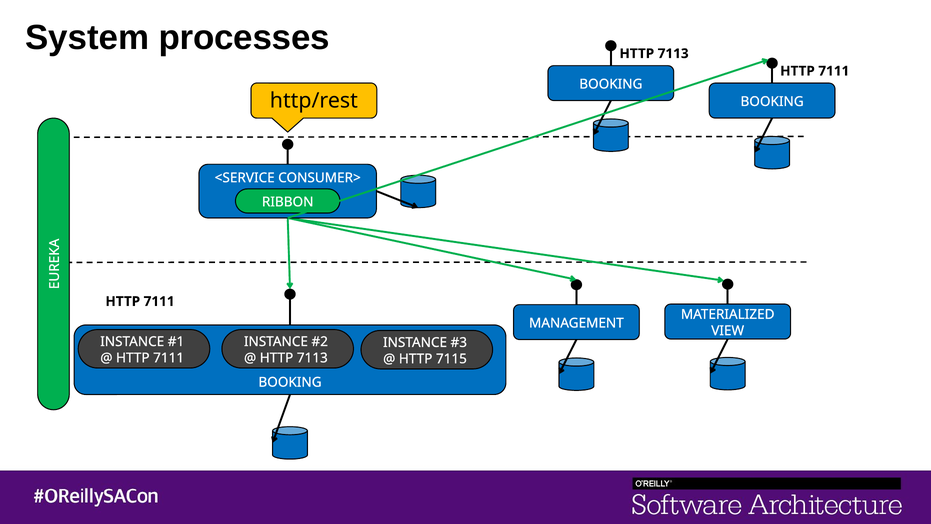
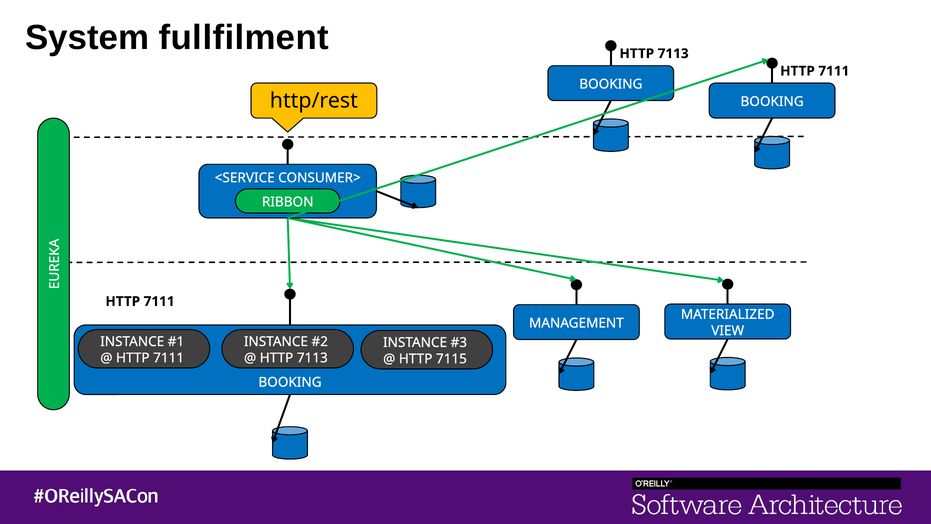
processes: processes -> fullfilment (244, 38)
